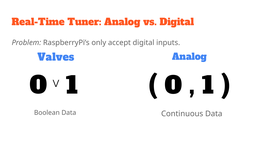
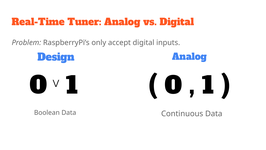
Valves: Valves -> Design (56, 57)
